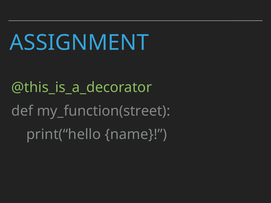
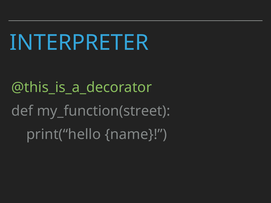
ASSIGNMENT: ASSIGNMENT -> INTERPRETER (79, 43)
